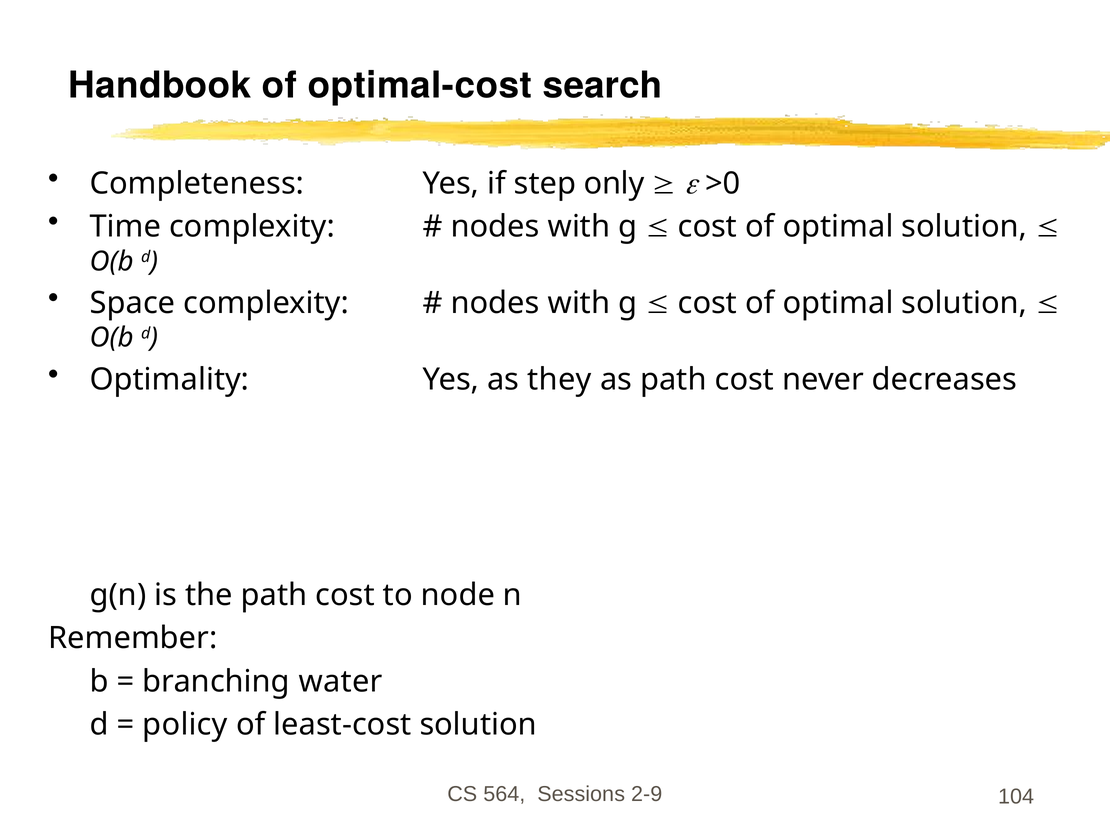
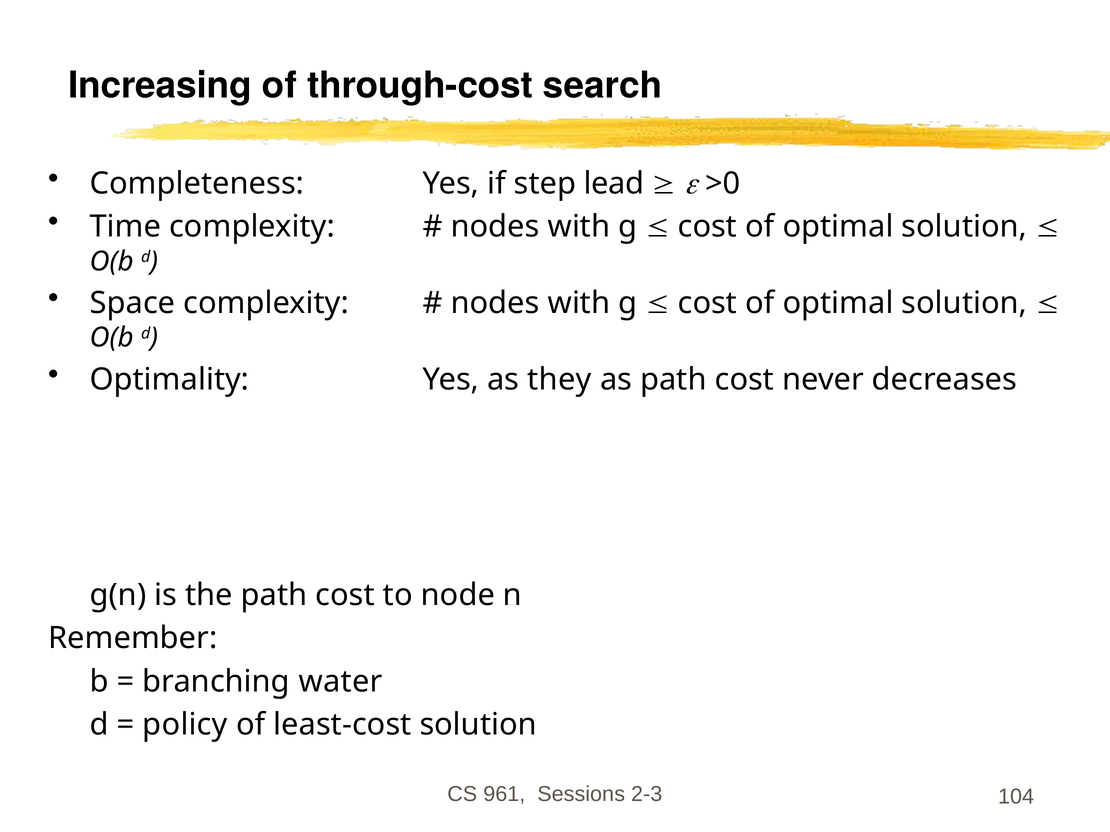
Handbook: Handbook -> Increasing (160, 86)
optimal-cost: optimal-cost -> through-cost (420, 86)
only: only -> lead (614, 183)
564: 564 -> 961 (504, 795)
2-9: 2-9 -> 2-3 (647, 795)
